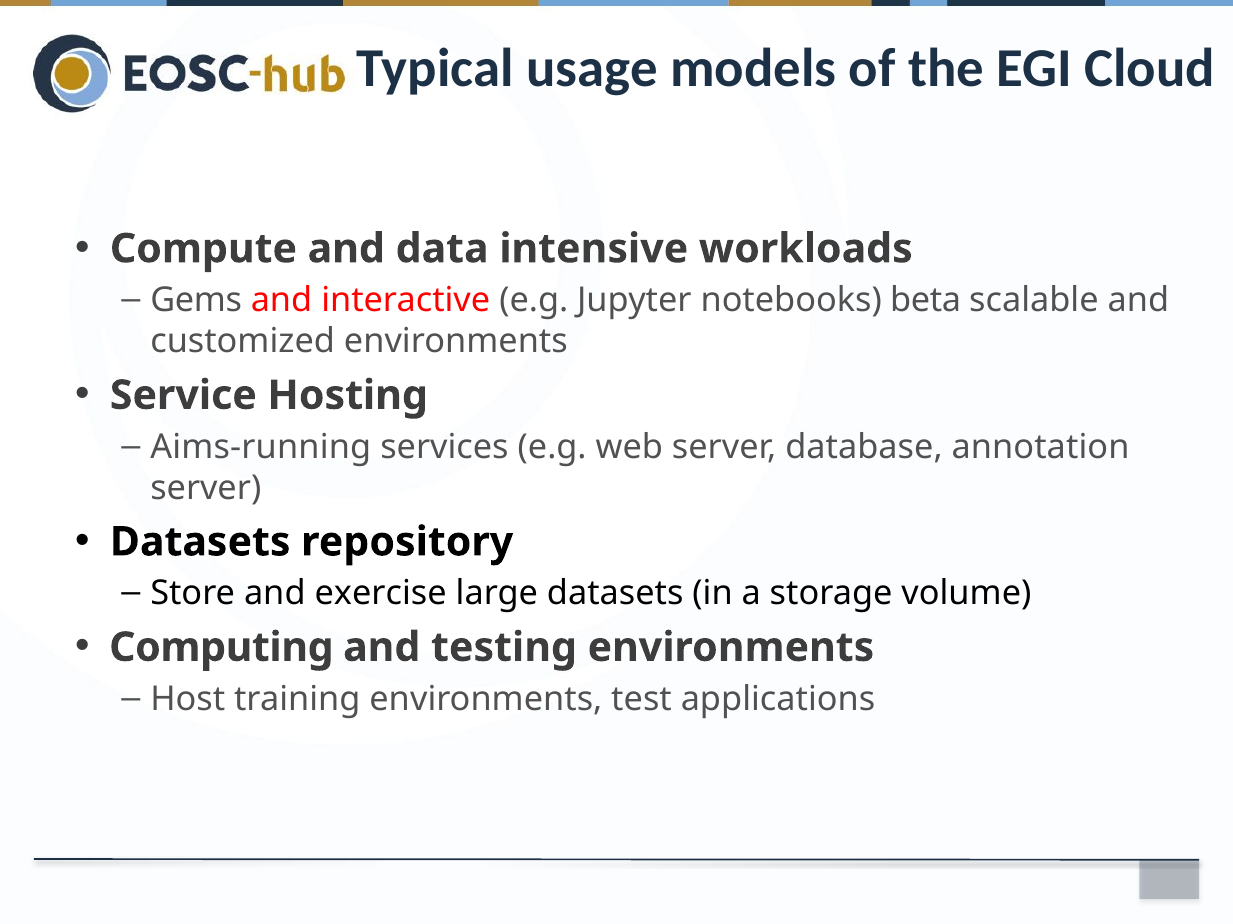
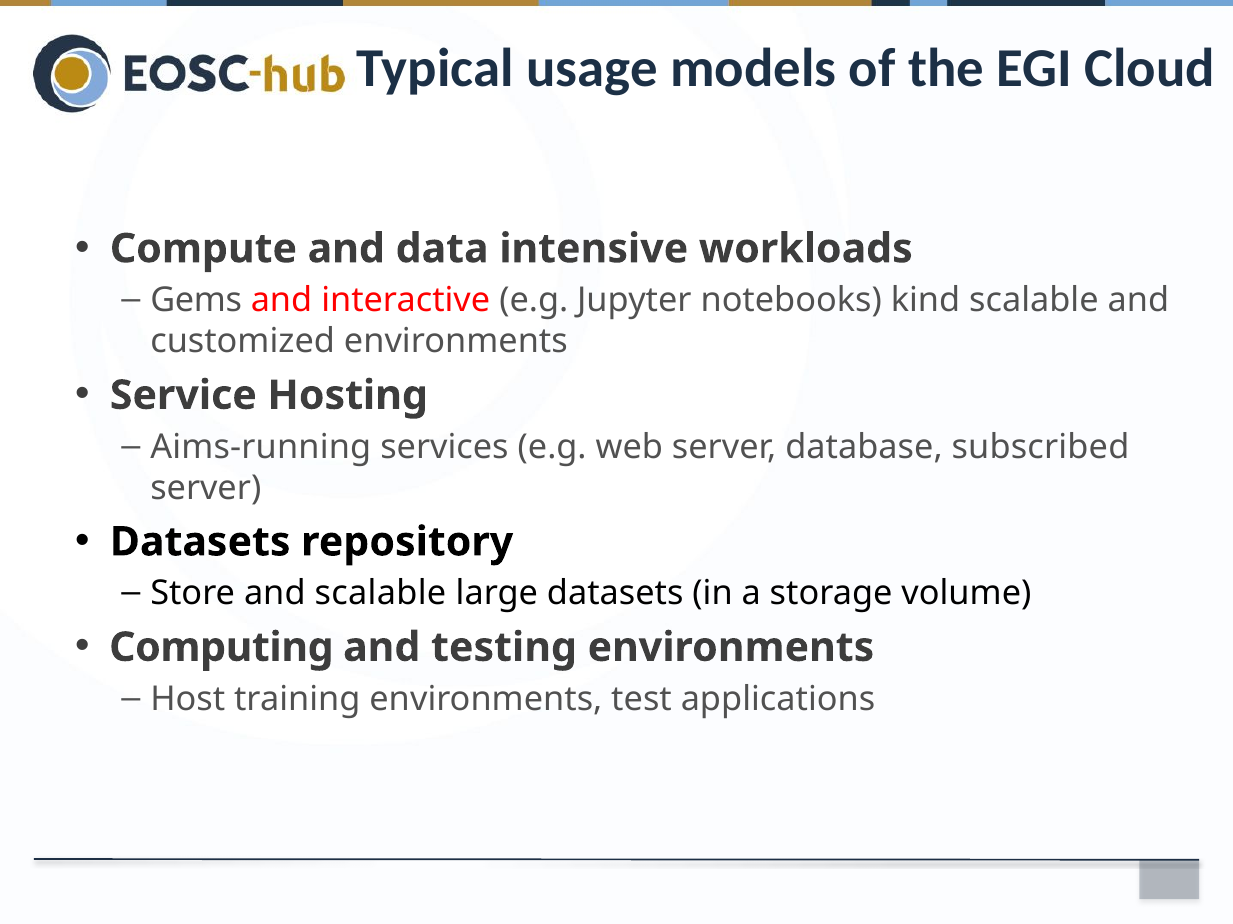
beta: beta -> kind (925, 301)
annotation: annotation -> subscribed (1040, 447)
and exercise: exercise -> scalable (380, 594)
